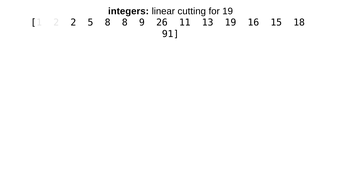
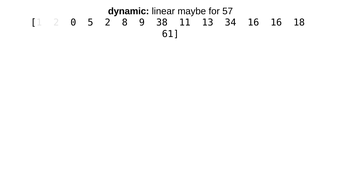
integers: integers -> dynamic (129, 11)
cutting: cutting -> maybe (192, 11)
for 19: 19 -> 57 (228, 11)
2 2: 2 -> 0 (73, 23)
5 8: 8 -> 2 (108, 23)
26: 26 -> 38 (162, 23)
13 19: 19 -> 34 (230, 23)
16 15: 15 -> 16 (276, 23)
91: 91 -> 61 (171, 34)
